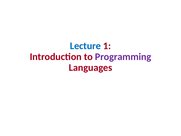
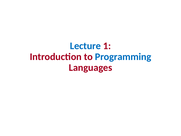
Programming colour: purple -> blue (123, 57)
